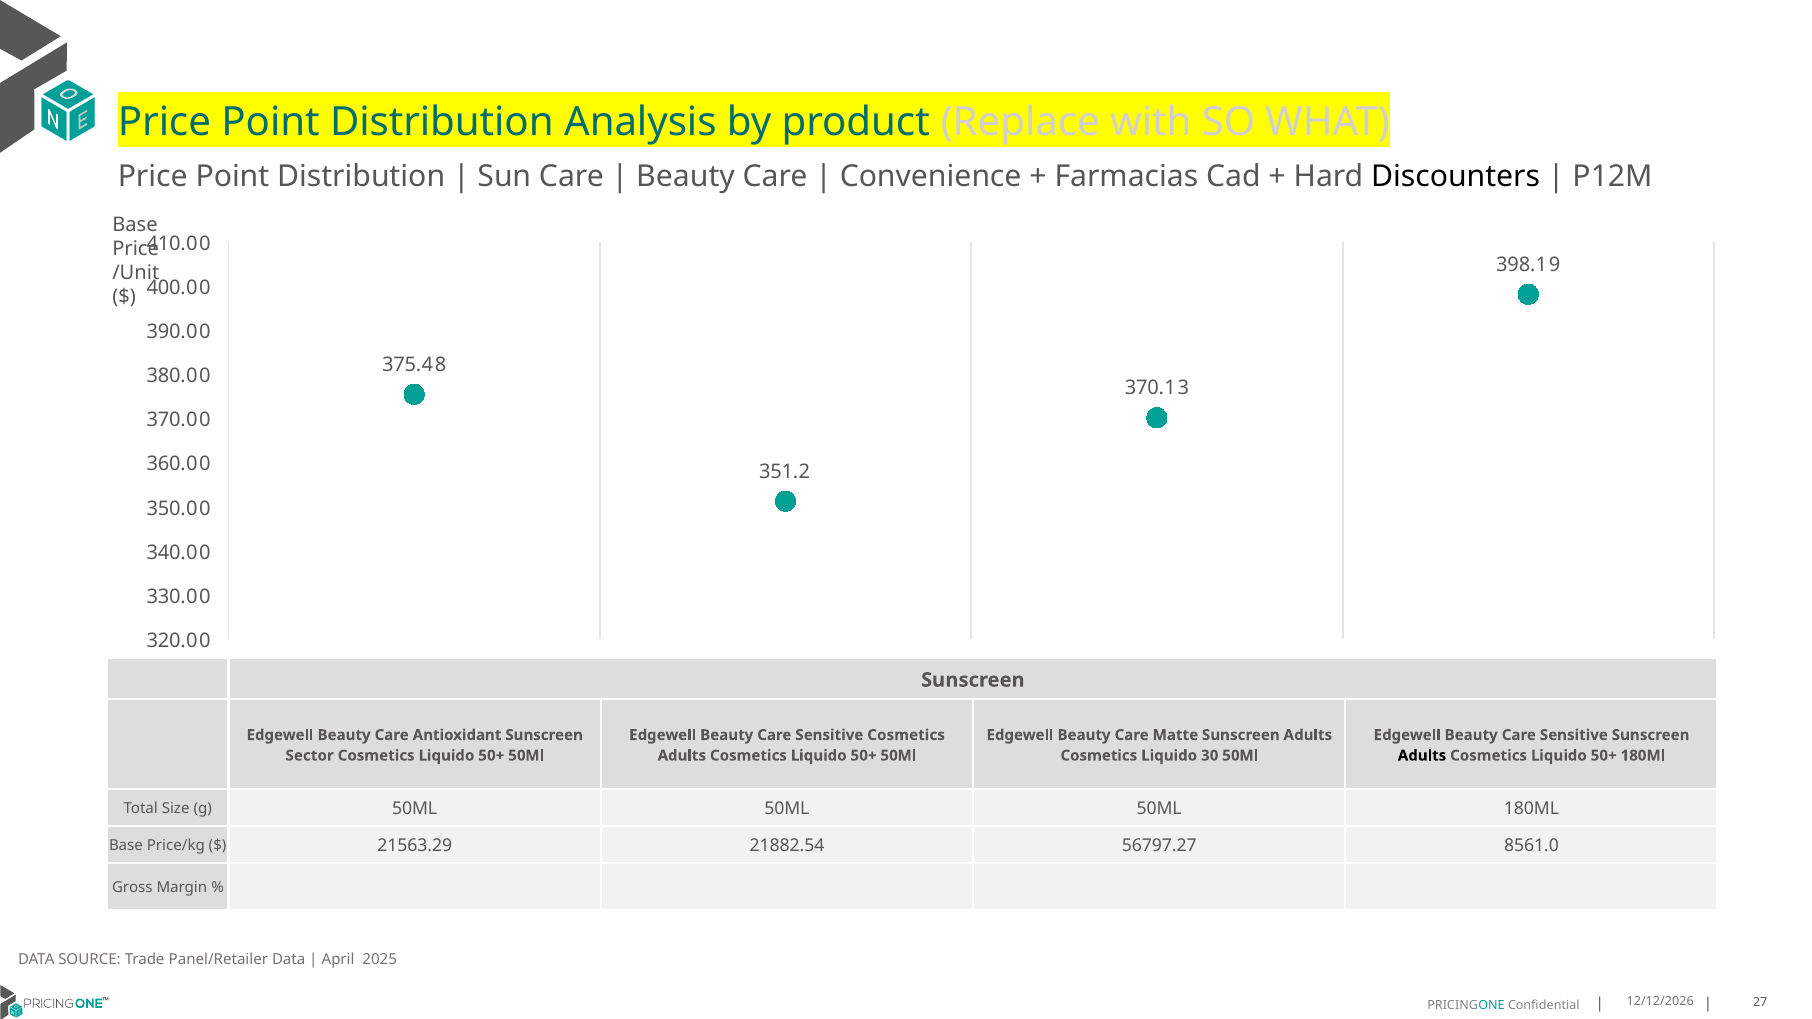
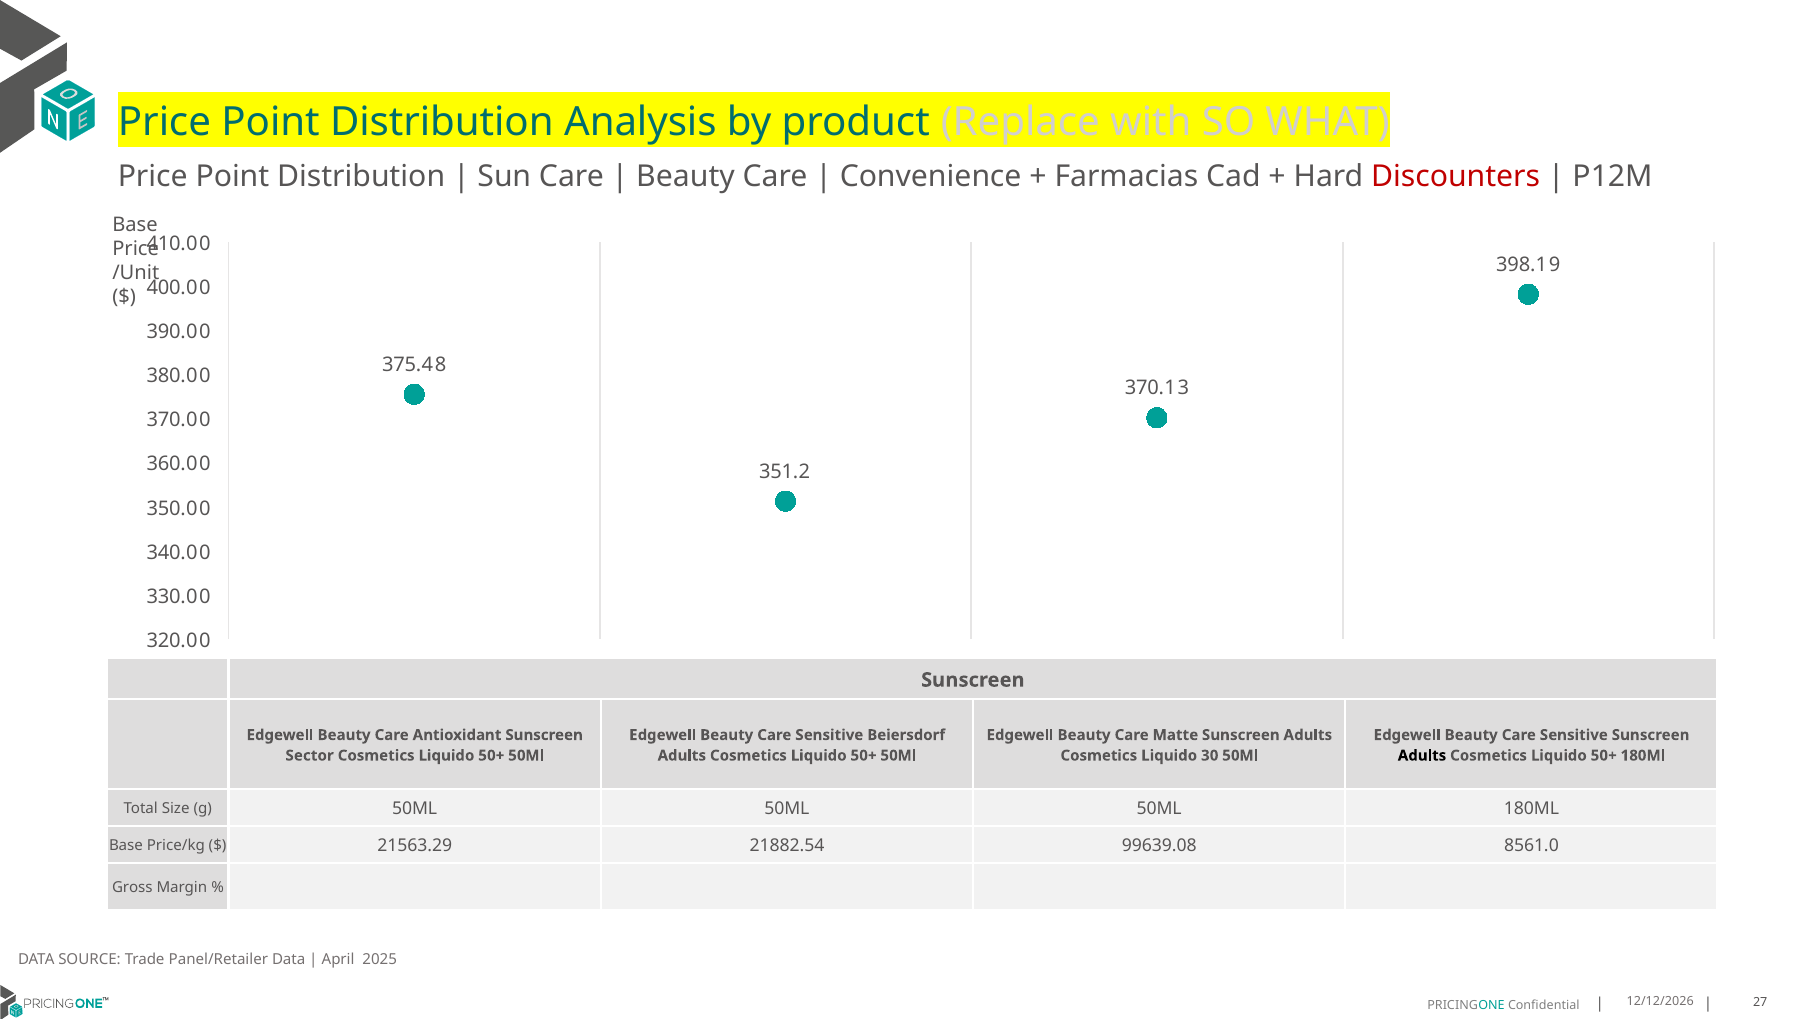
Discounters colour: black -> red (1456, 177)
Sensitive Cosmetics: Cosmetics -> Beiersdorf (906, 735)
56797.27: 56797.27 -> 99639.08 (1159, 846)
